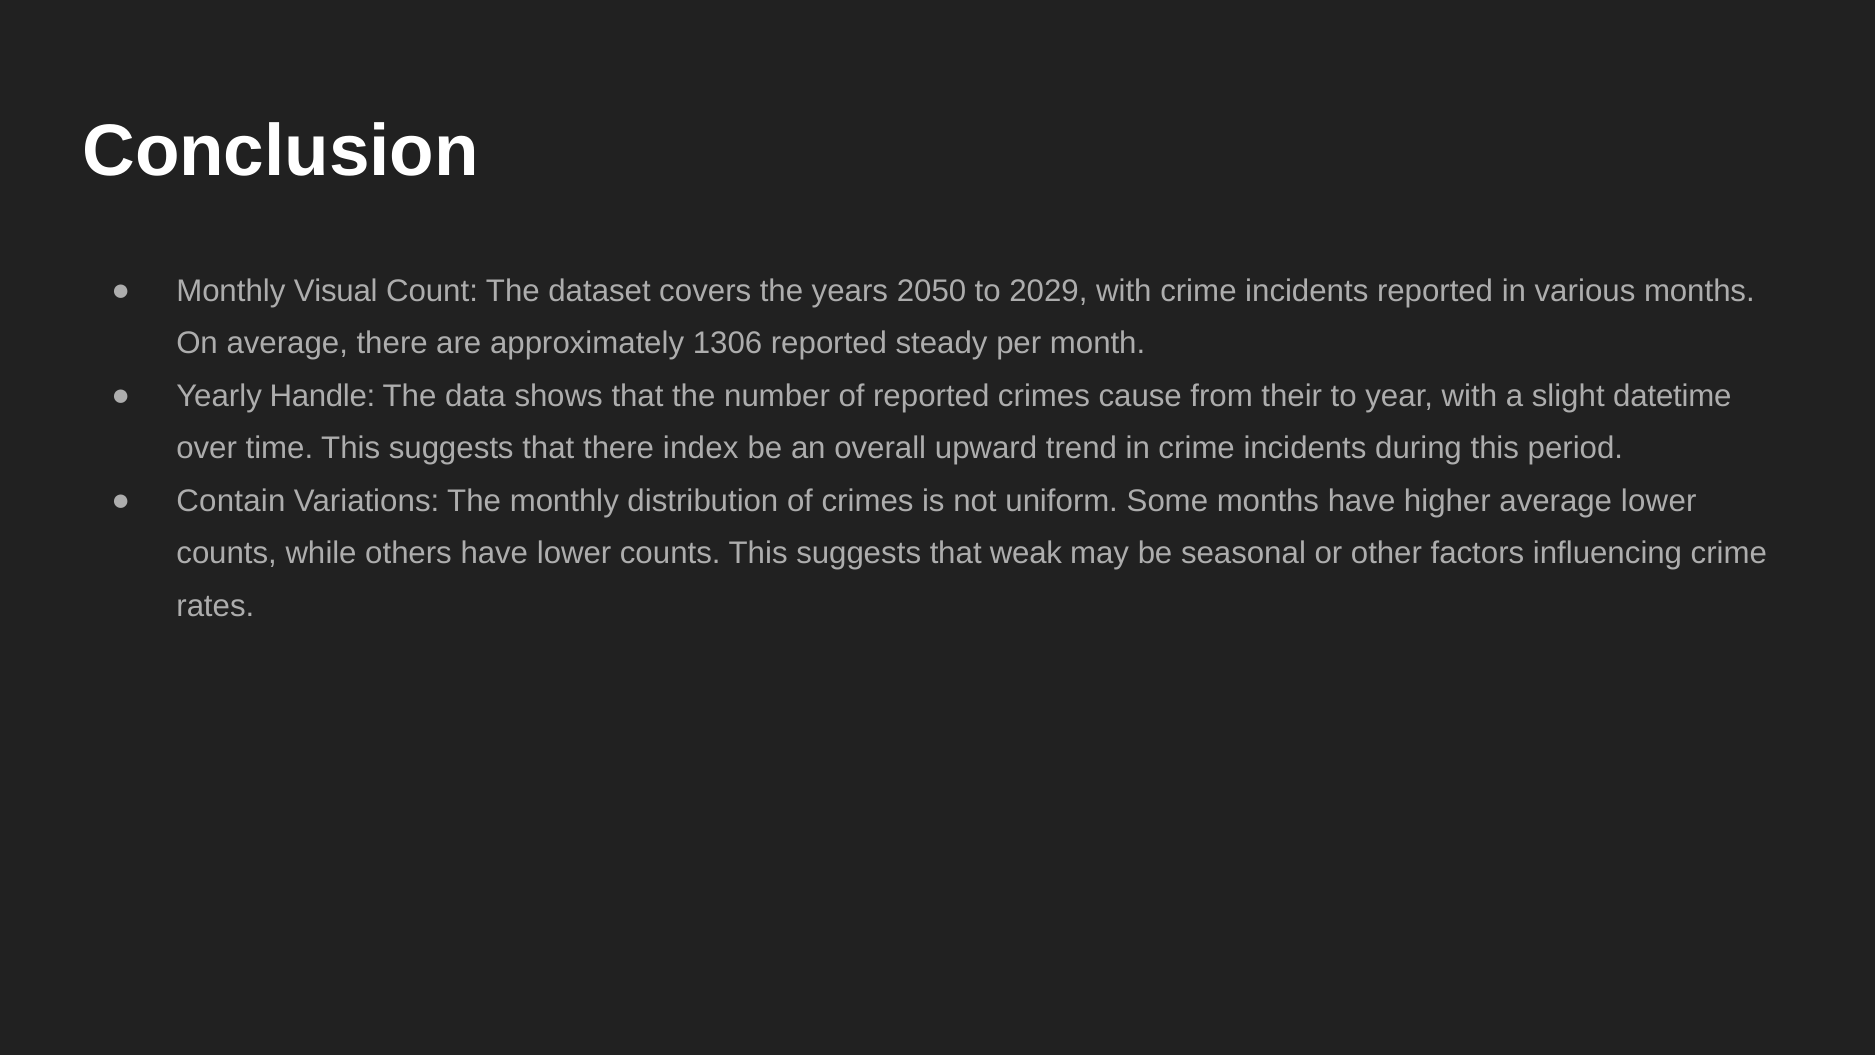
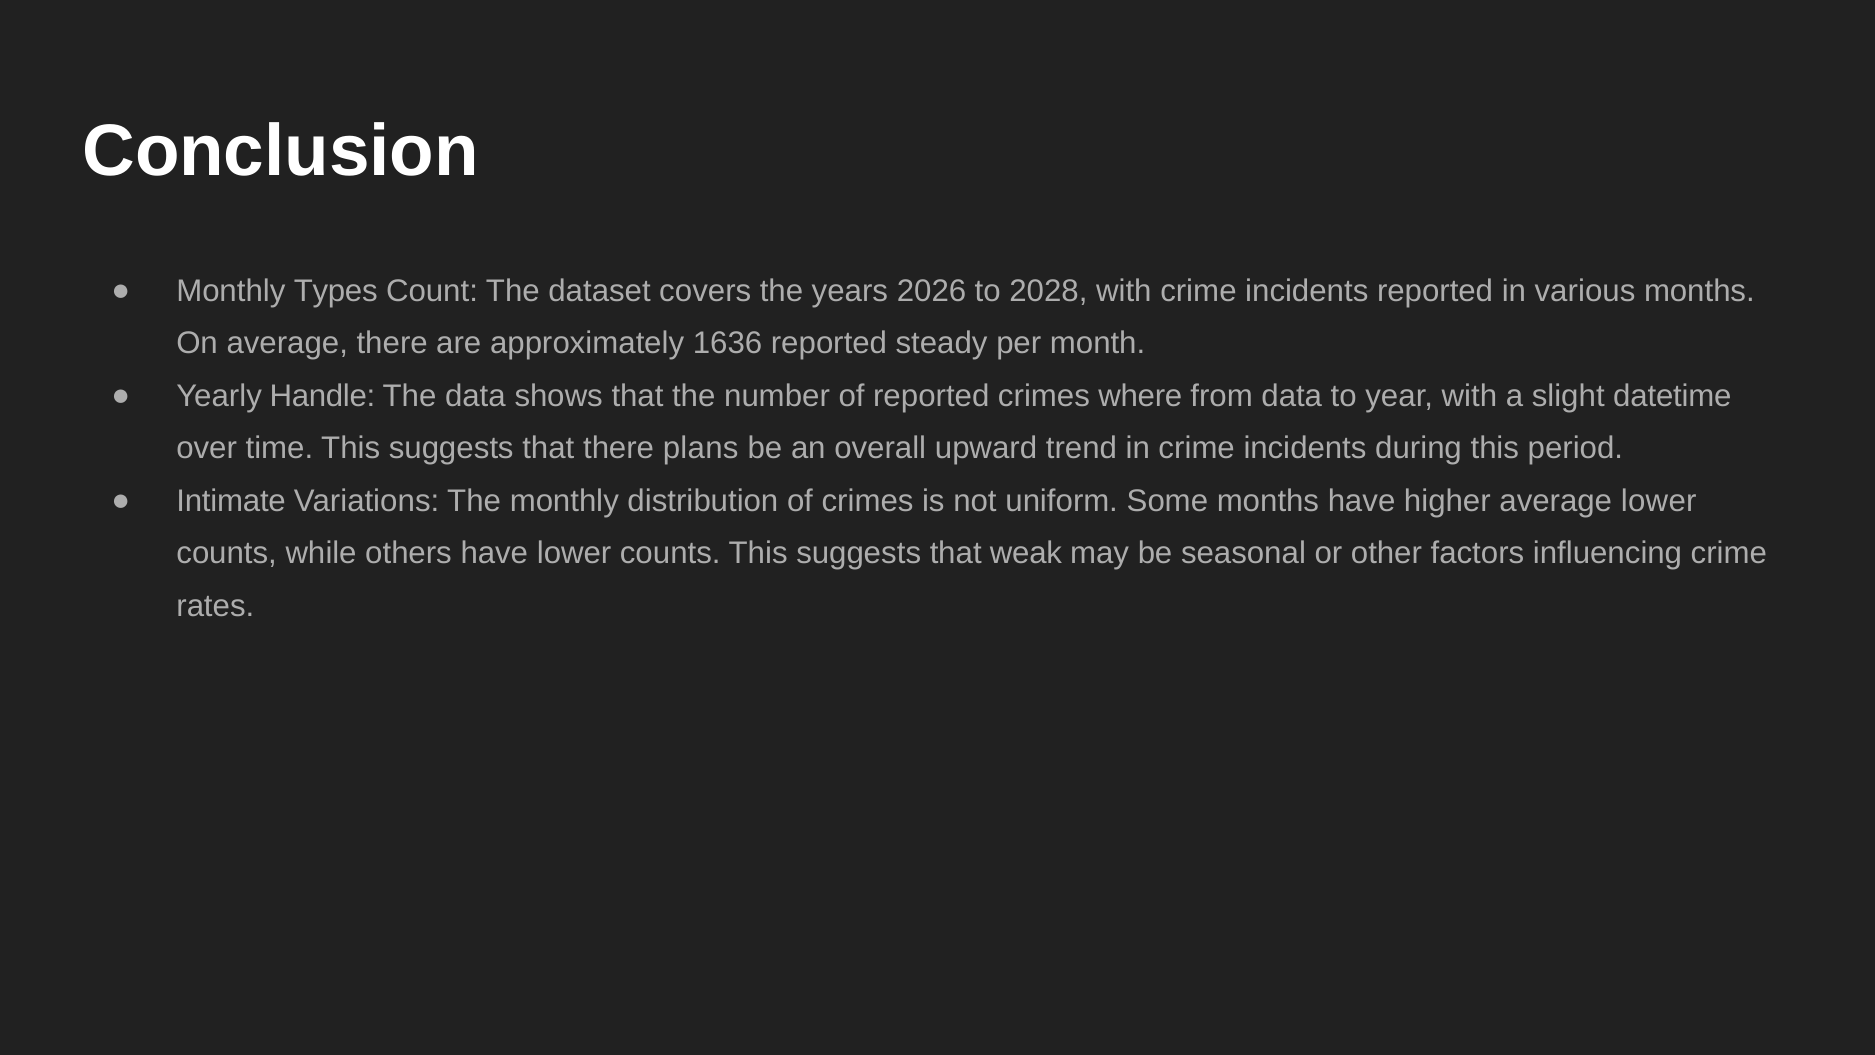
Visual: Visual -> Types (336, 291)
2050: 2050 -> 2026 (932, 291)
2029: 2029 -> 2028 (1048, 291)
1306: 1306 -> 1636 (728, 343)
cause: cause -> where (1140, 396)
from their: their -> data (1292, 396)
index: index -> plans (701, 448)
Contain: Contain -> Intimate (231, 501)
